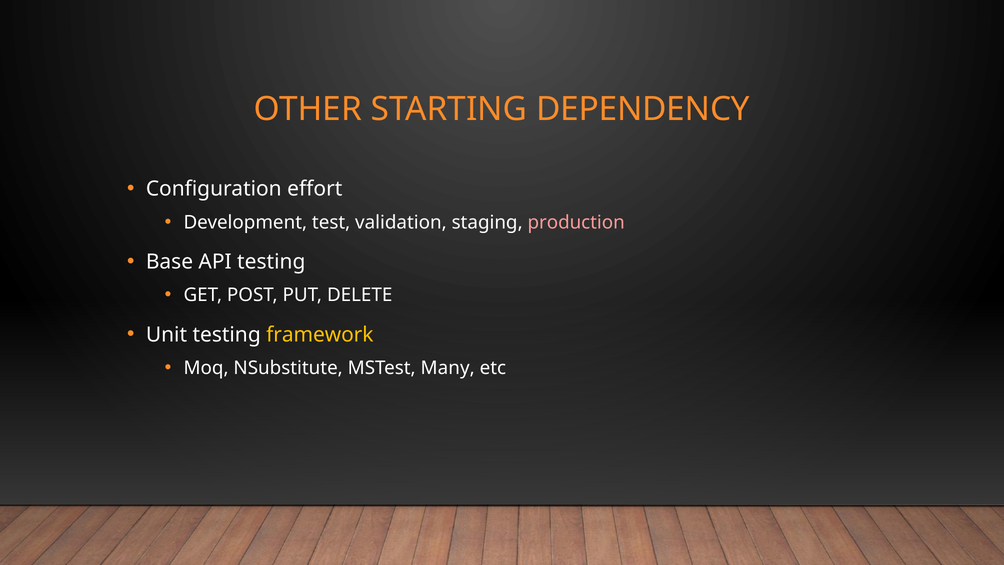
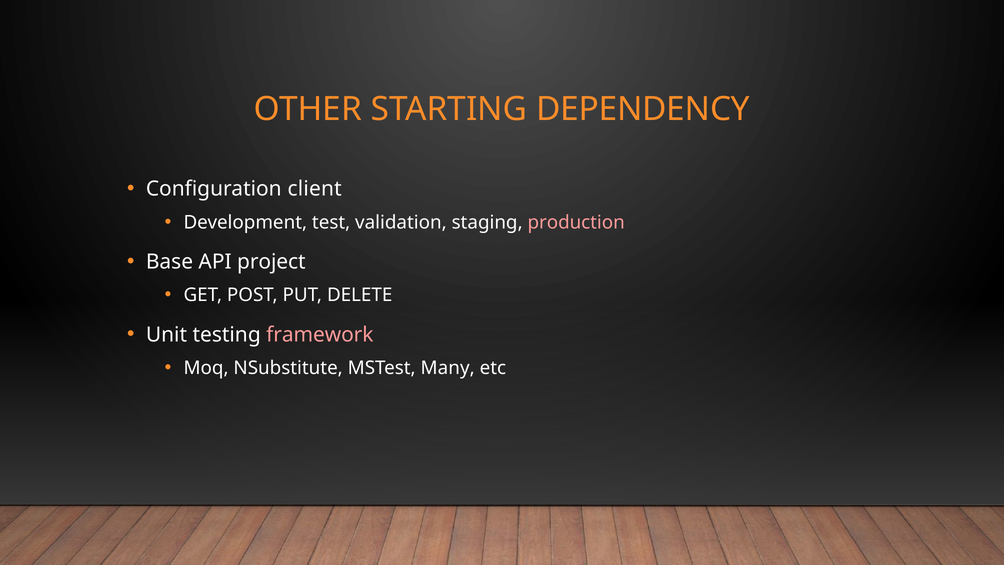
effort: effort -> client (315, 189)
API testing: testing -> project (271, 262)
framework colour: yellow -> pink (320, 335)
